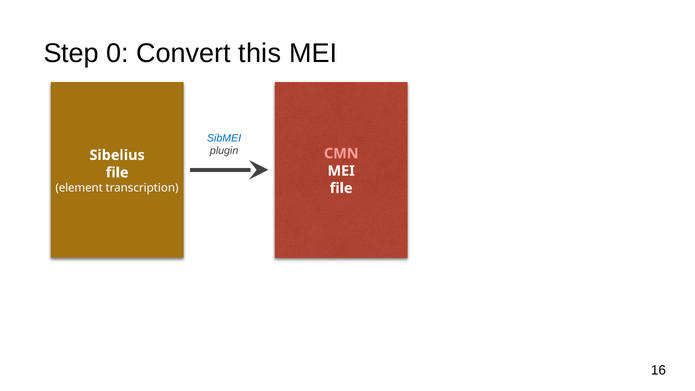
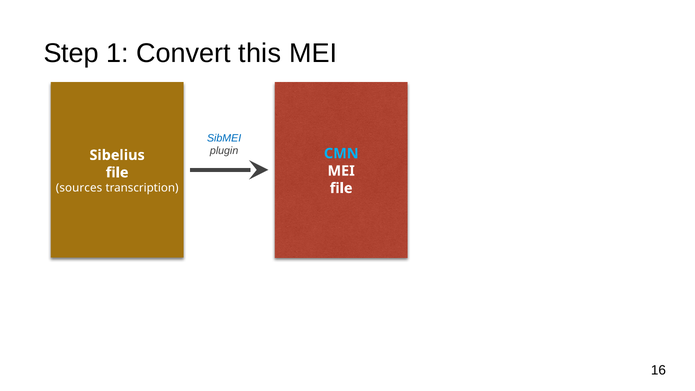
0: 0 -> 1 (118, 54)
CMN colour: pink -> light blue (341, 153)
element: element -> sources (79, 188)
